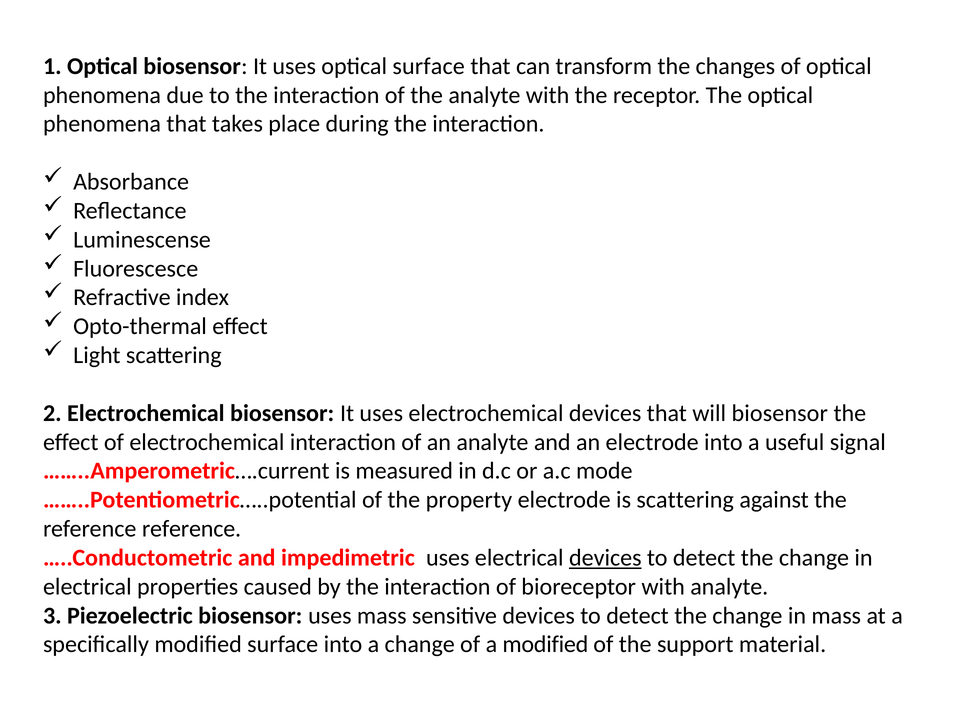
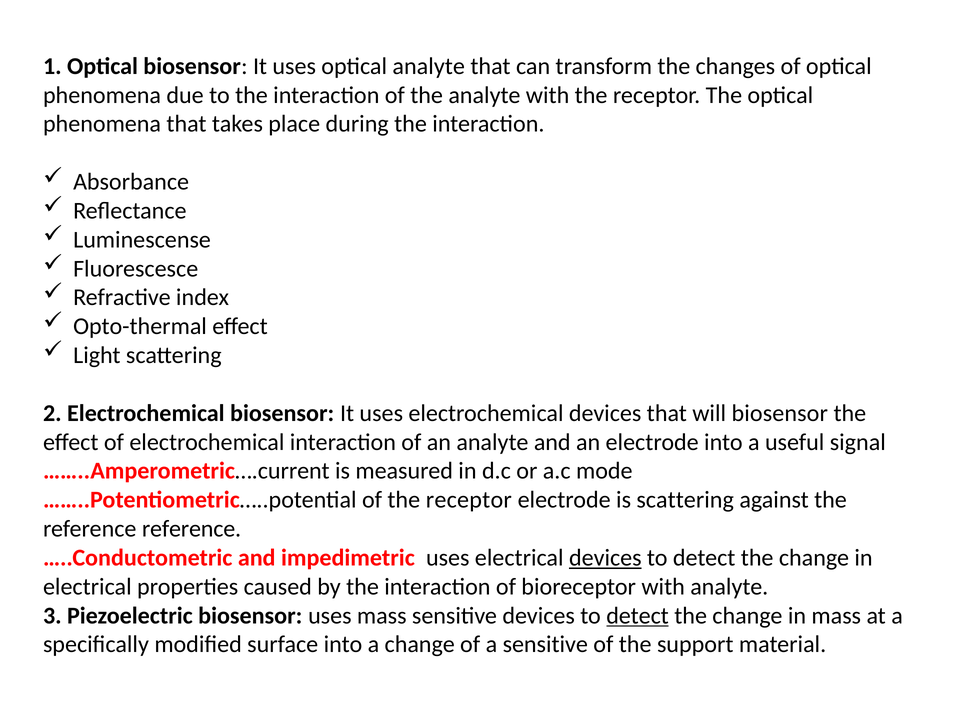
optical surface: surface -> analyte (429, 66)
of the property: property -> receptor (469, 500)
detect underline: none -> present (638, 616)
a modified: modified -> sensitive (545, 645)
